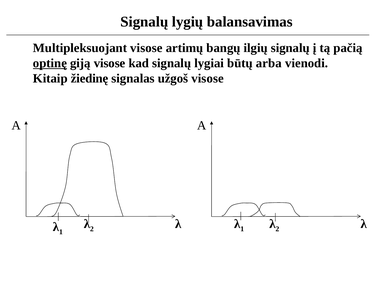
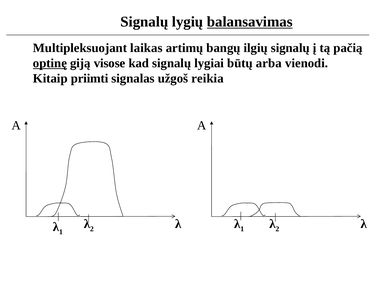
balansavimas underline: none -> present (250, 22)
Multipleksuojant visose: visose -> laikas (146, 48)
žiedinę: žiedinę -> priimti (90, 79)
užgoš visose: visose -> reikia (208, 79)
